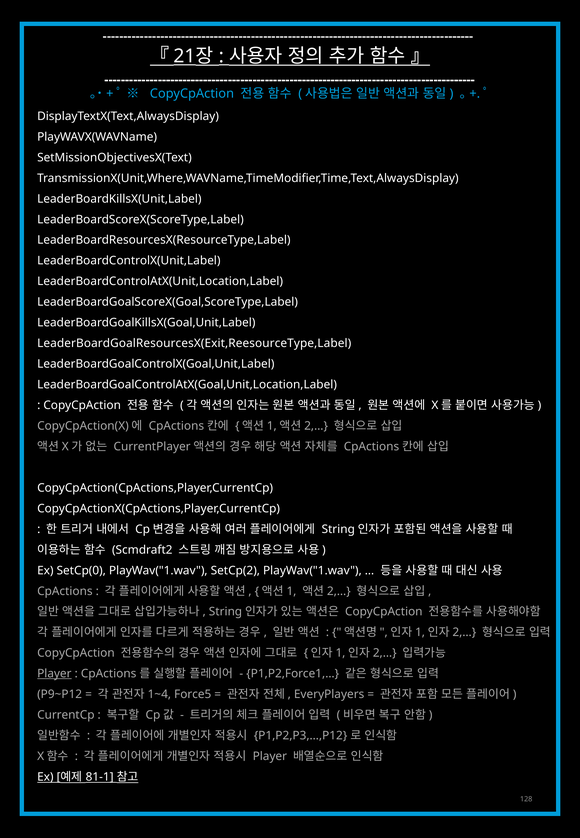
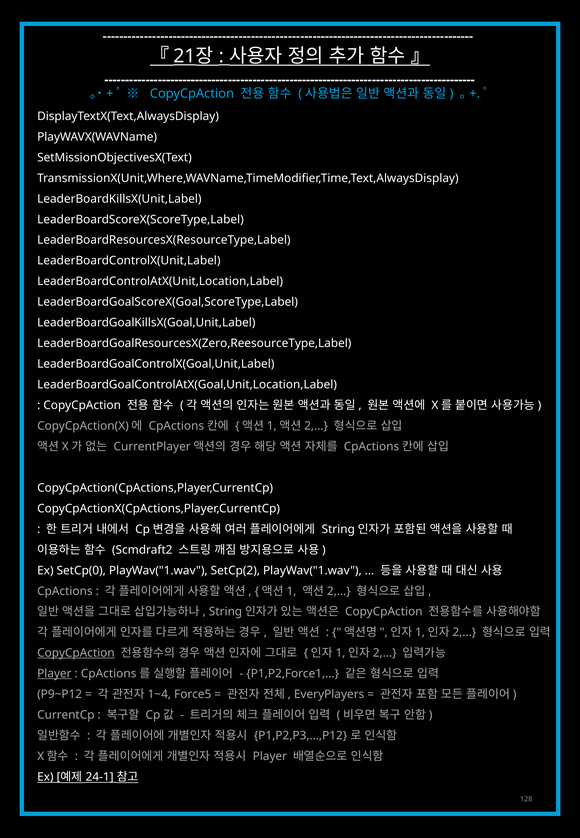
LeaderBoardGoalResourcesX(Exit,ReesourceType,Label: LeaderBoardGoalResourcesX(Exit,ReesourceType,Label -> LeaderBoardGoalResourcesX(Zero,ReesourceType,Label (194, 343)
CopyCpAction underline: none -> present (76, 653)
81-1: 81-1 -> 24-1 (100, 777)
